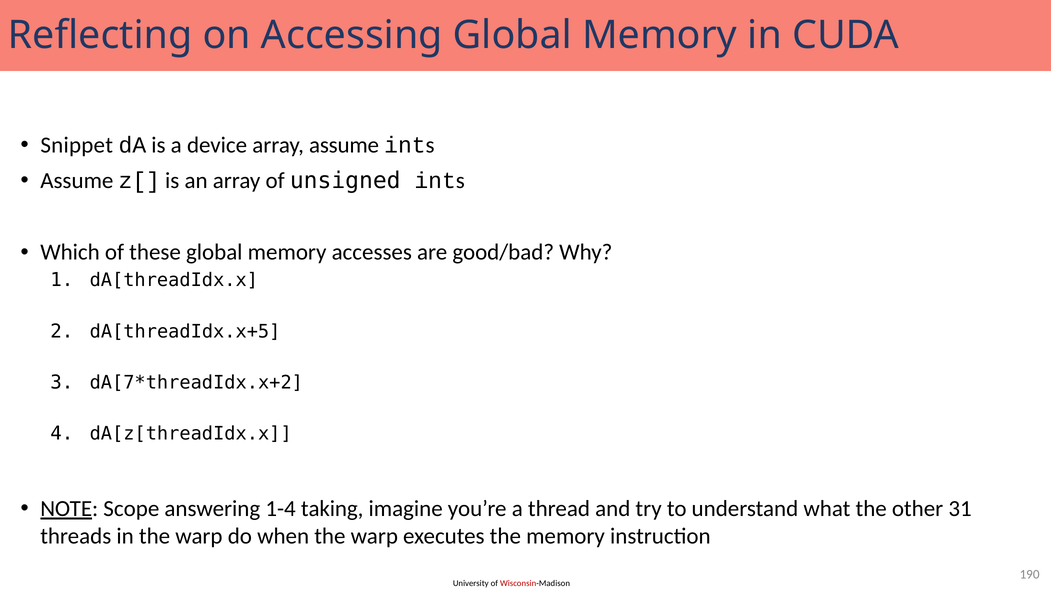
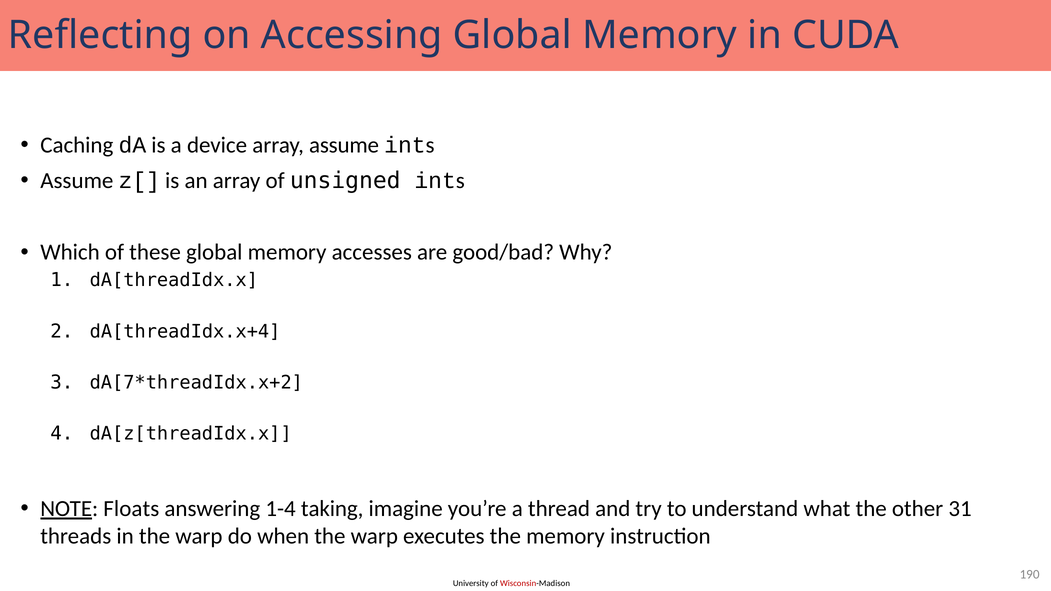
Snippet: Snippet -> Caching (77, 145)
dA[threadIdx.x+5: dA[threadIdx.x+5 -> dA[threadIdx.x+4 (185, 332)
Scope: Scope -> Floats (131, 509)
